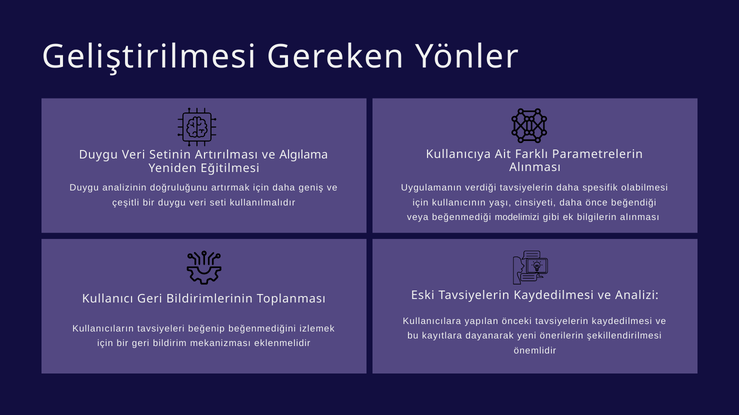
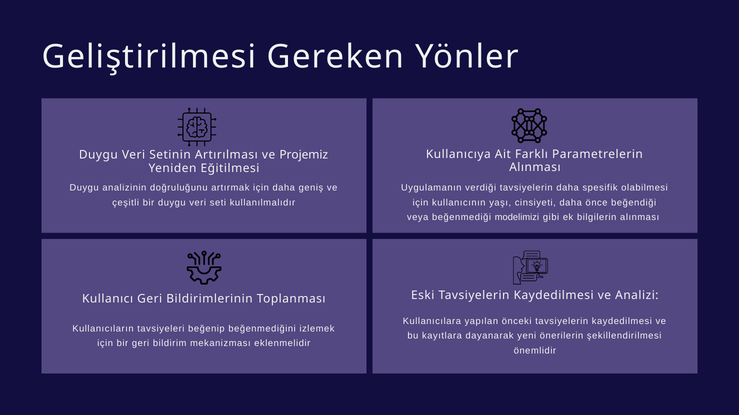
Algılama: Algılama -> Projemiz (304, 155)
